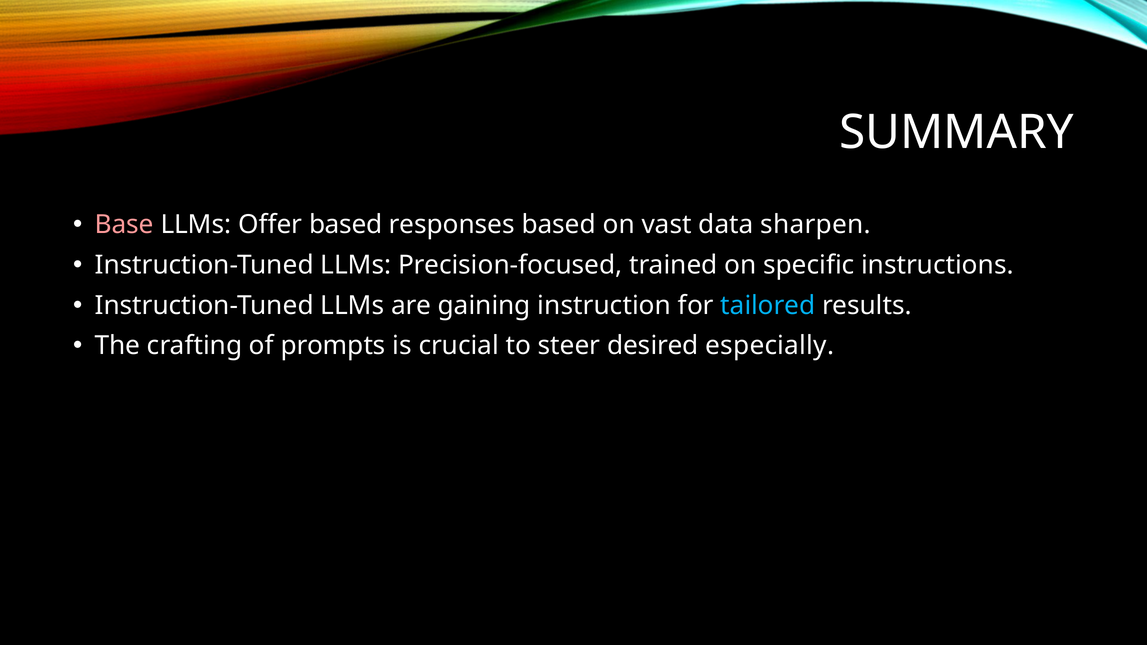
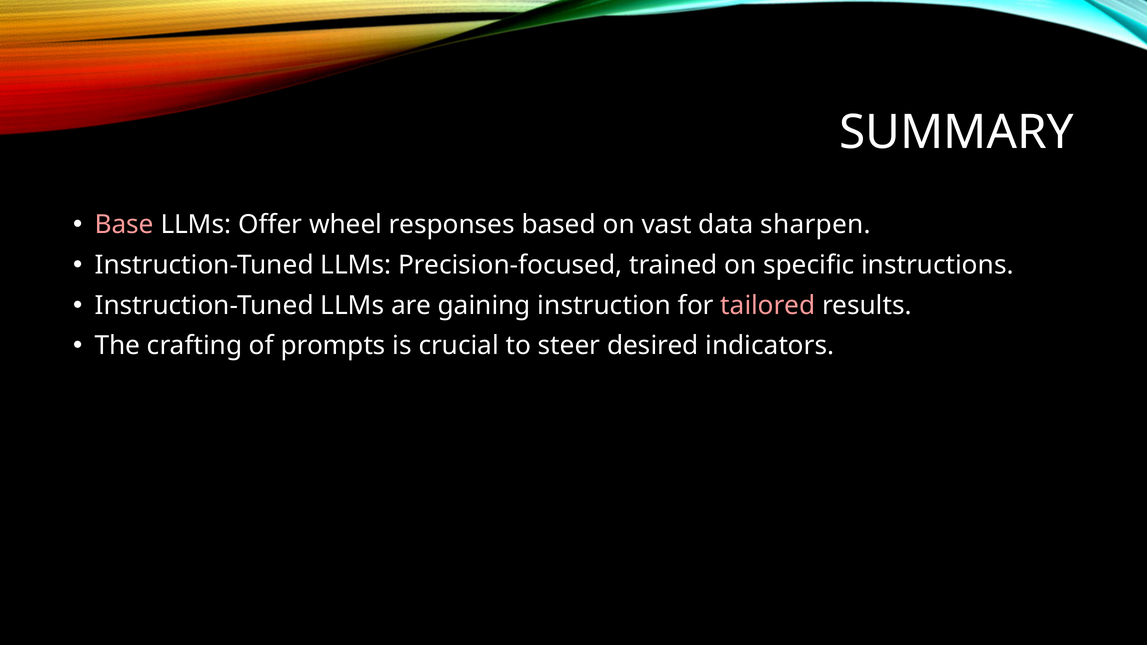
Offer based: based -> wheel (346, 225)
tailored colour: light blue -> pink (768, 305)
especially: especially -> indicators (770, 346)
